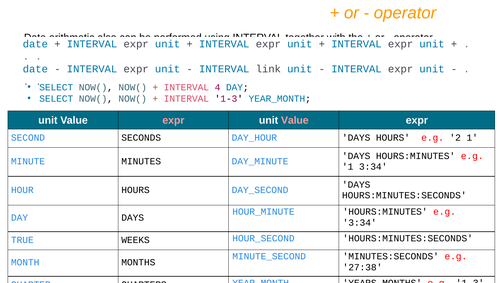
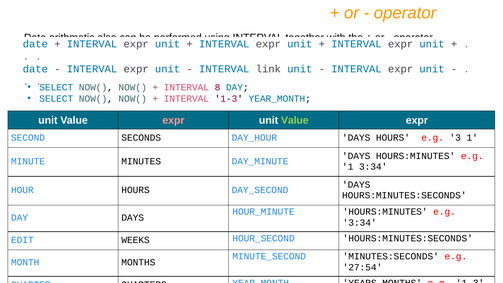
4: 4 -> 8 (218, 87)
Value colour: pink -> light green (295, 120)
2: 2 -> 3 (455, 138)
TRUE: TRUE -> EDIT (22, 240)
27:38: 27:38 -> 27:54 (362, 267)
